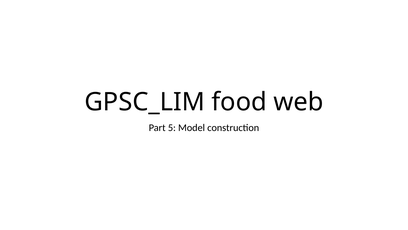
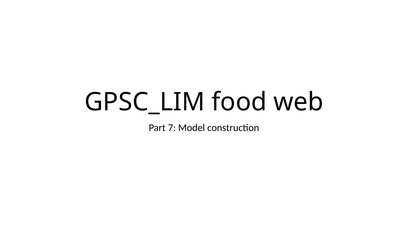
5: 5 -> 7 (172, 128)
